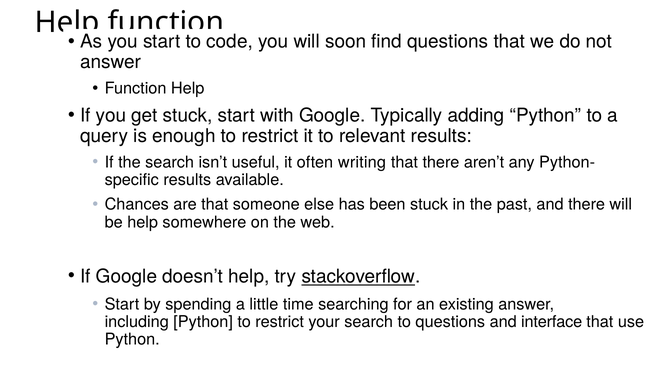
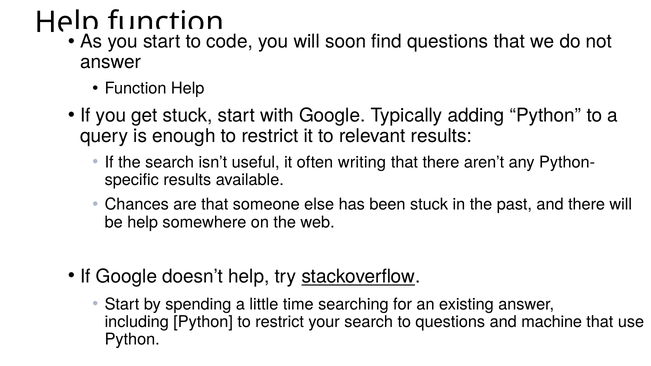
interface: interface -> machine (552, 322)
